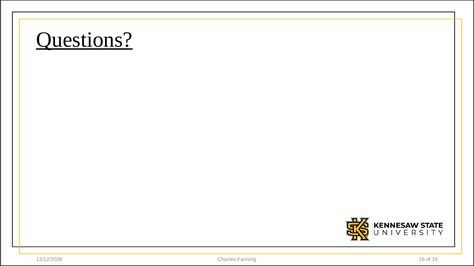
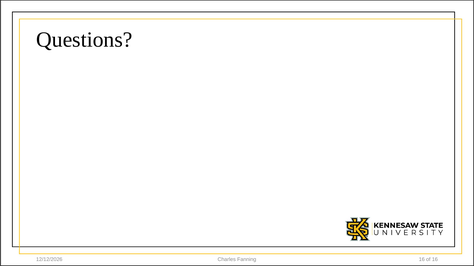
Questions underline: present -> none (84, 40)
